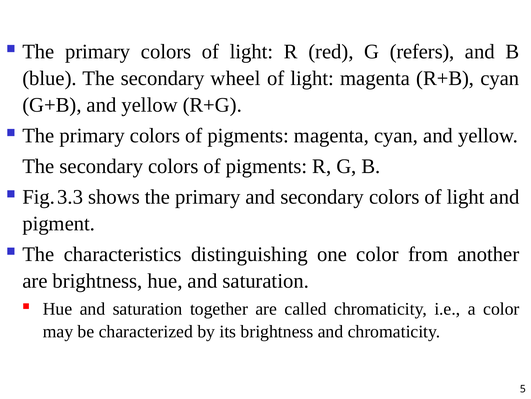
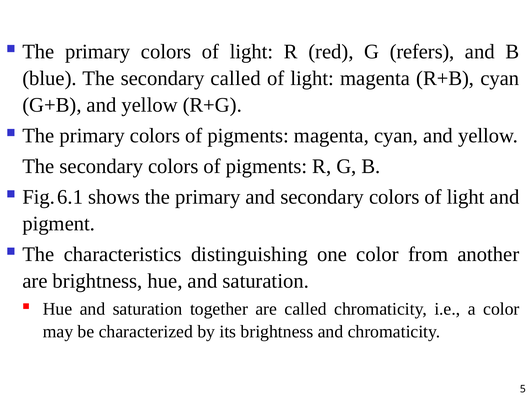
secondary wheel: wheel -> called (236, 78)
3.3: 3.3 -> 6.1 (70, 197)
